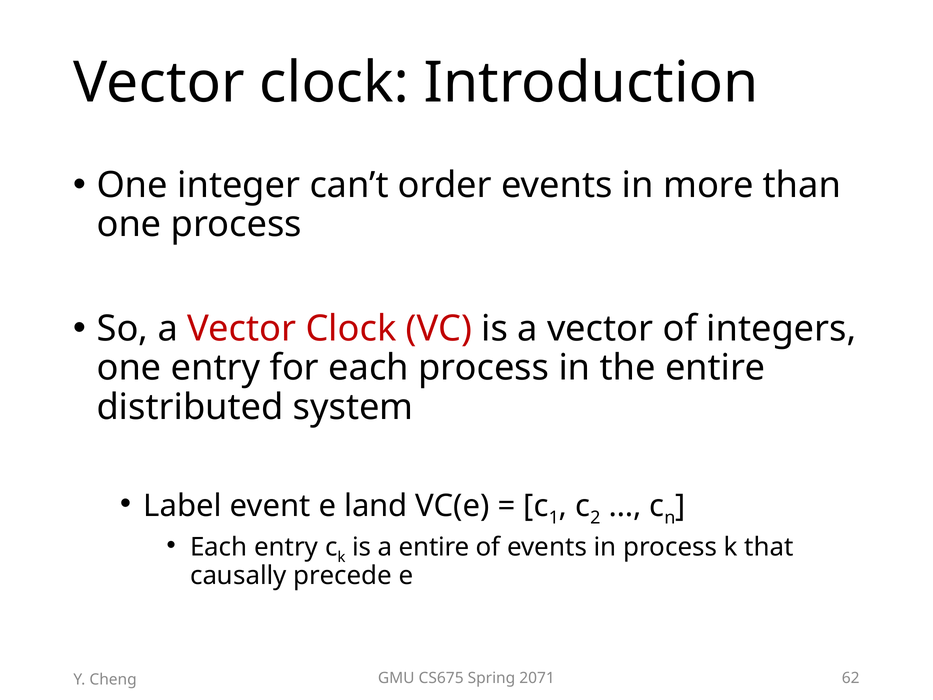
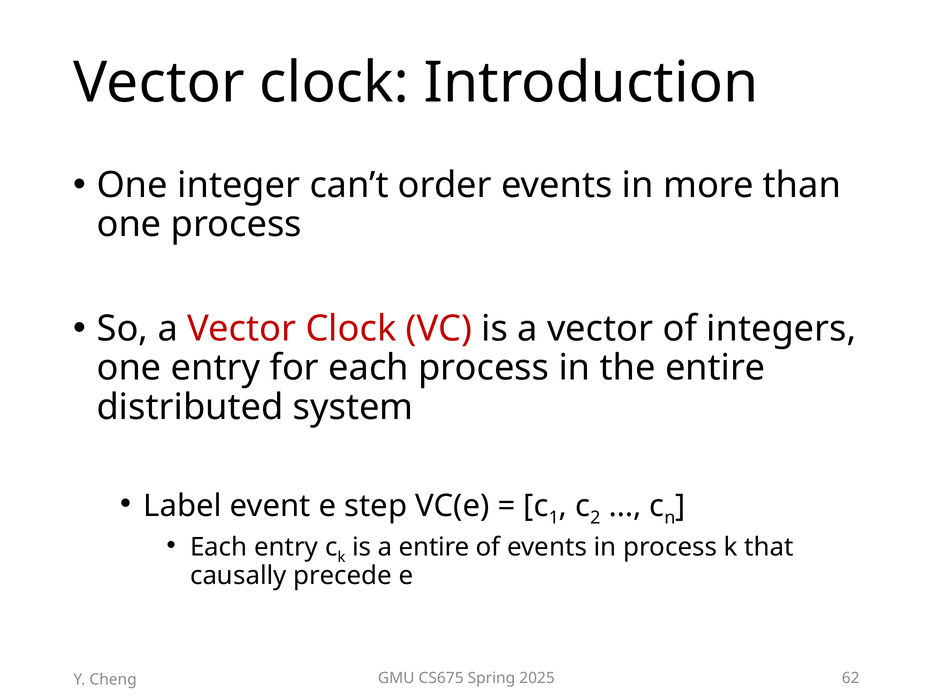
land: land -> step (376, 506)
2071: 2071 -> 2025 (537, 678)
